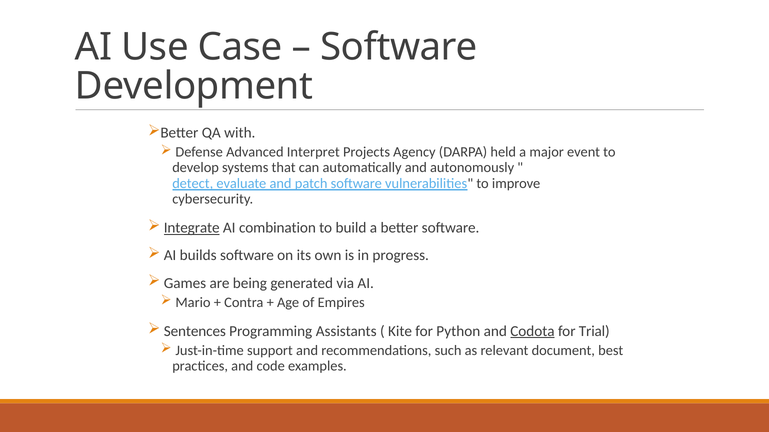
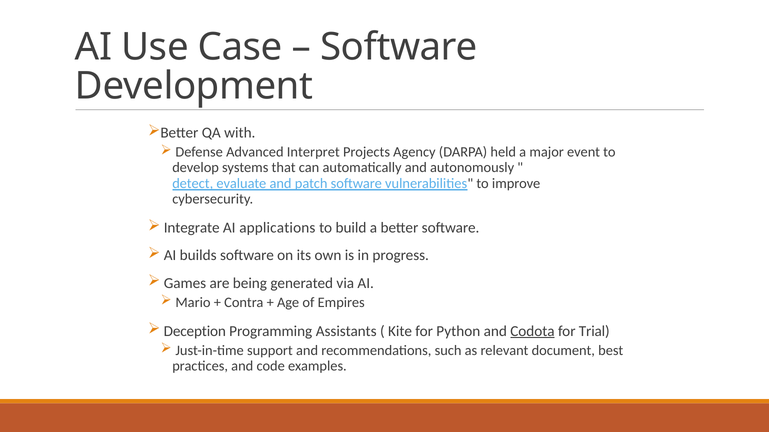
Integrate underline: present -> none (192, 228)
combination: combination -> applications (277, 228)
Sentences: Sentences -> Deception (195, 331)
